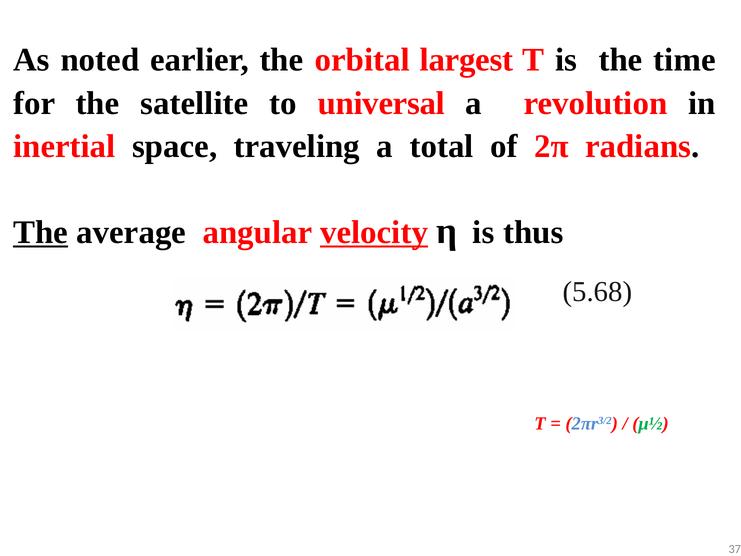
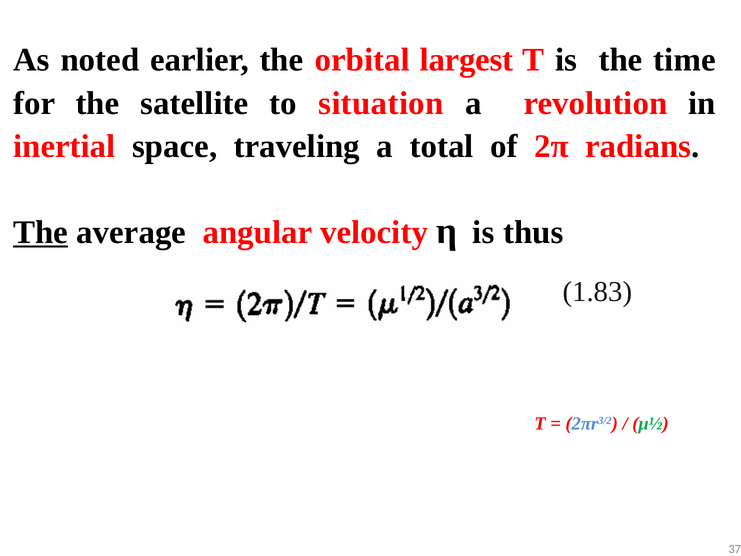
universal: universal -> situation (381, 103)
velocity underline: present -> none (374, 232)
5.68: 5.68 -> 1.83 (598, 292)
